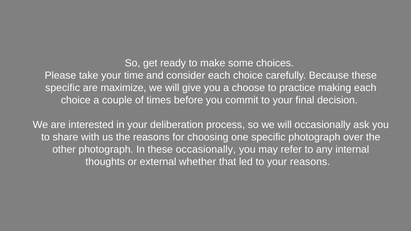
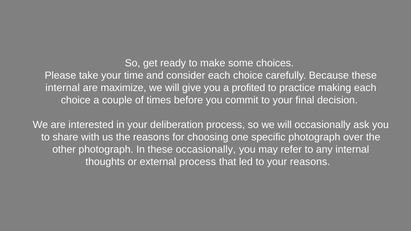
specific: specific -> internal (63, 88)
choose: choose -> profited (248, 88)
external whether: whether -> process (198, 162)
